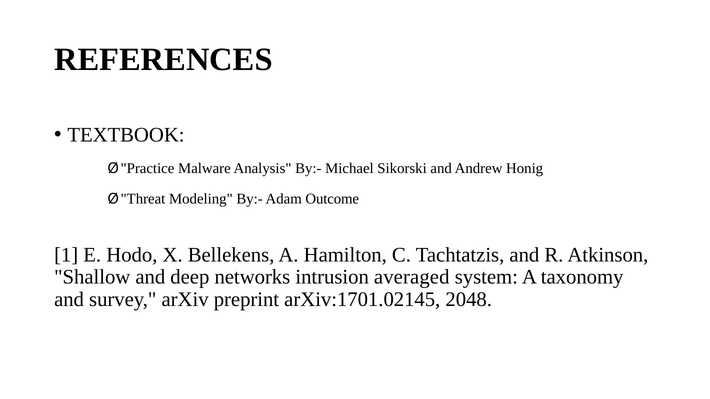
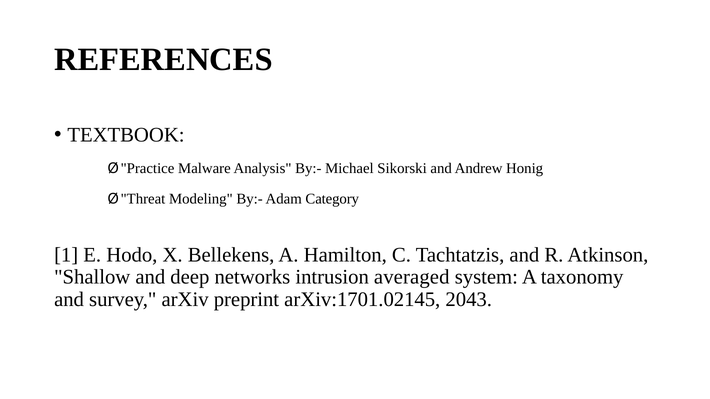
Outcome: Outcome -> Category (332, 199)
2048: 2048 -> 2043 (469, 300)
